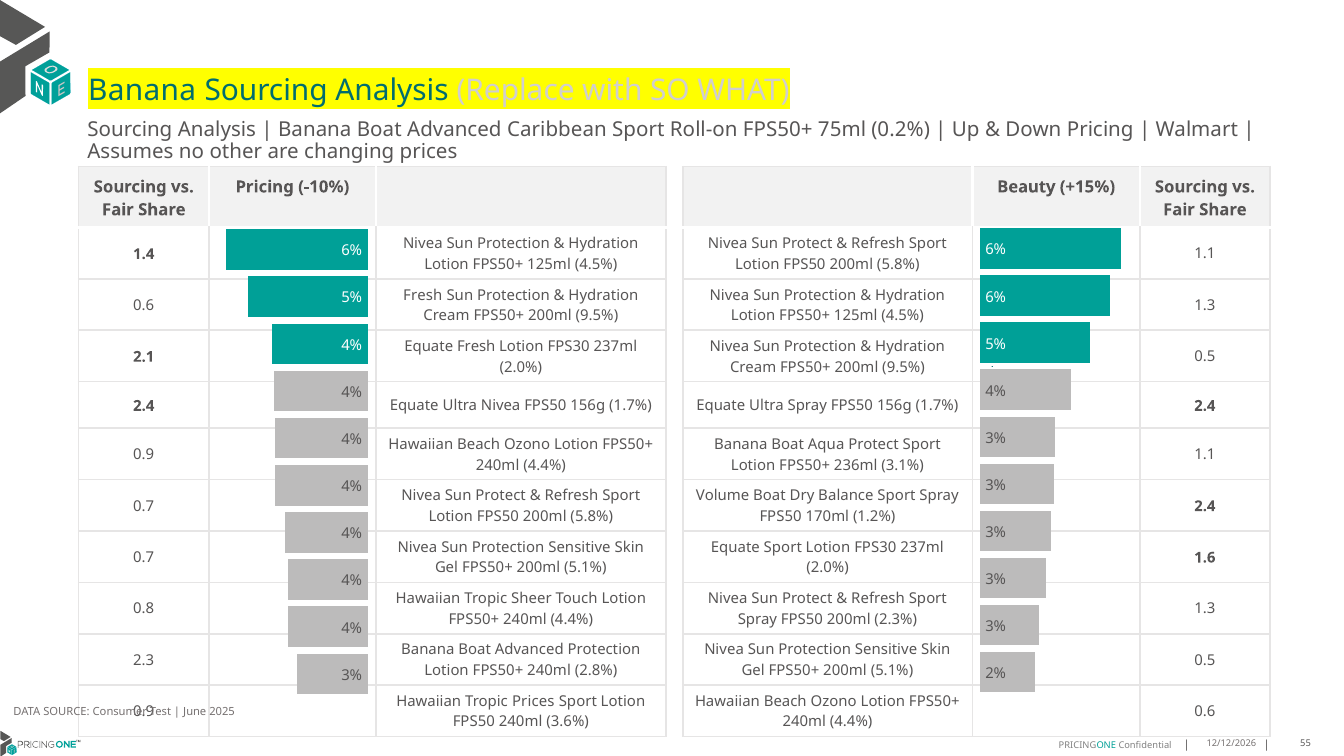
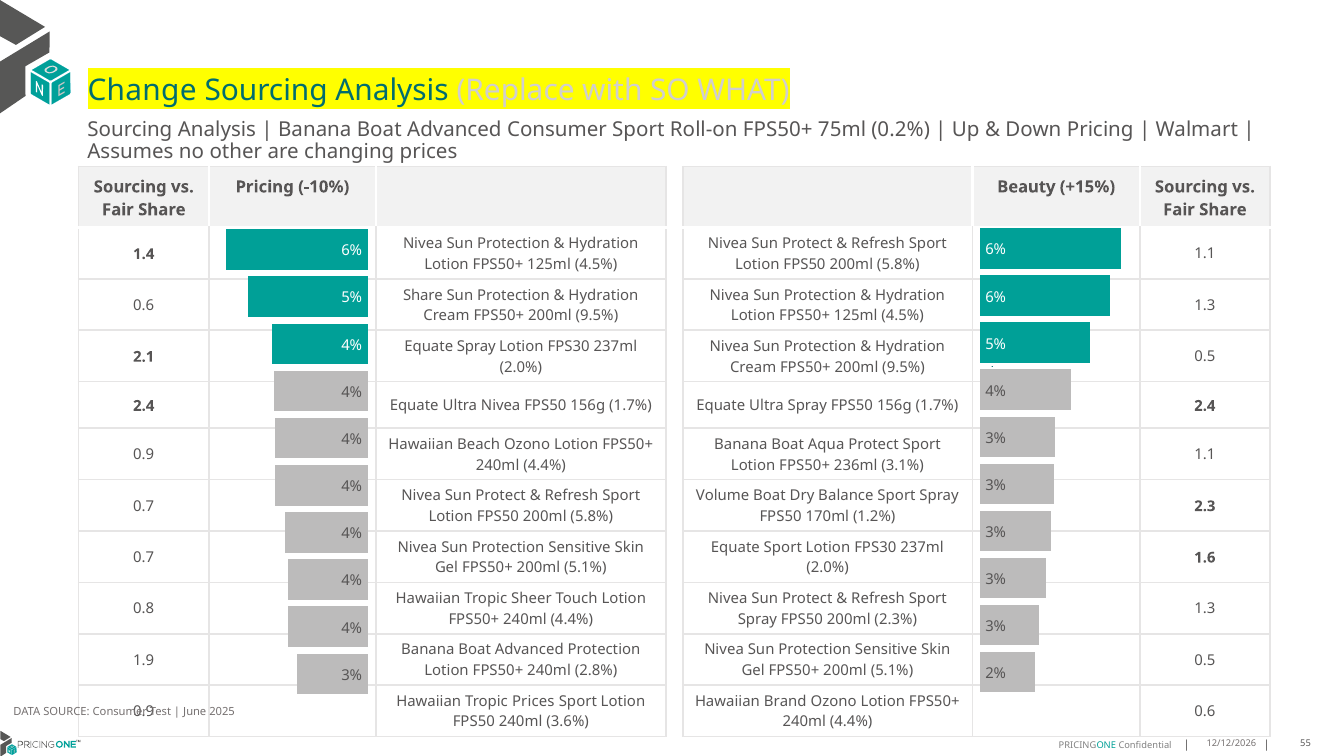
Banana: Banana -> Change (142, 90)
Advanced Caribbean: Caribbean -> Consumer (557, 130)
Fresh: Fresh -> Share (423, 295)
Equate Fresh: Fresh -> Spray (476, 346)
2.4: 2.4 -> 2.3 (1205, 506)
2.3: 2.3 -> 1.9 (144, 660)
Beach: Beach -> Brand (785, 701)
